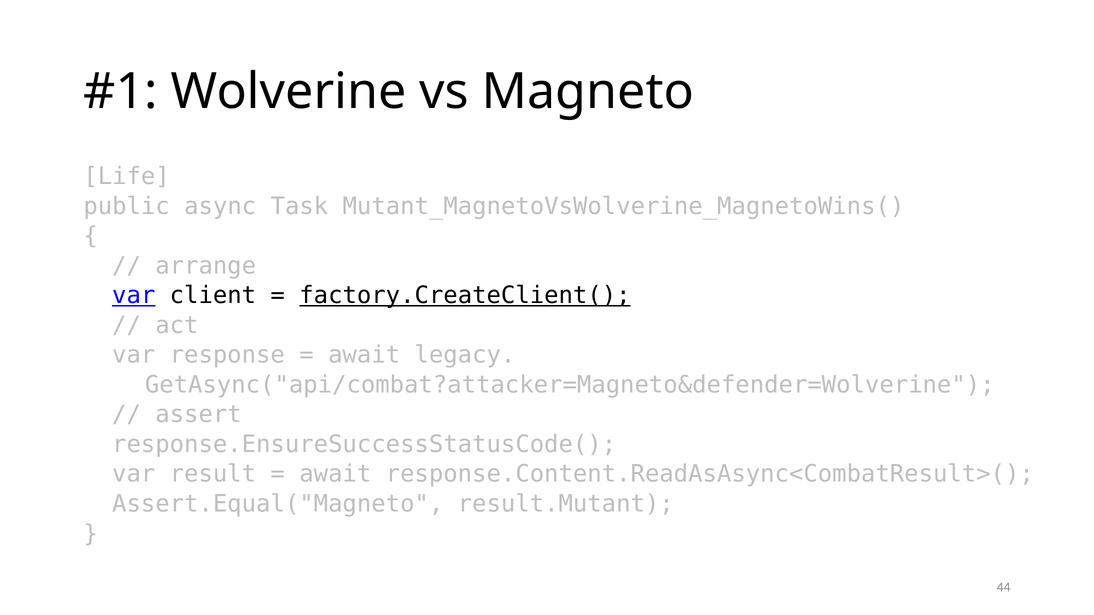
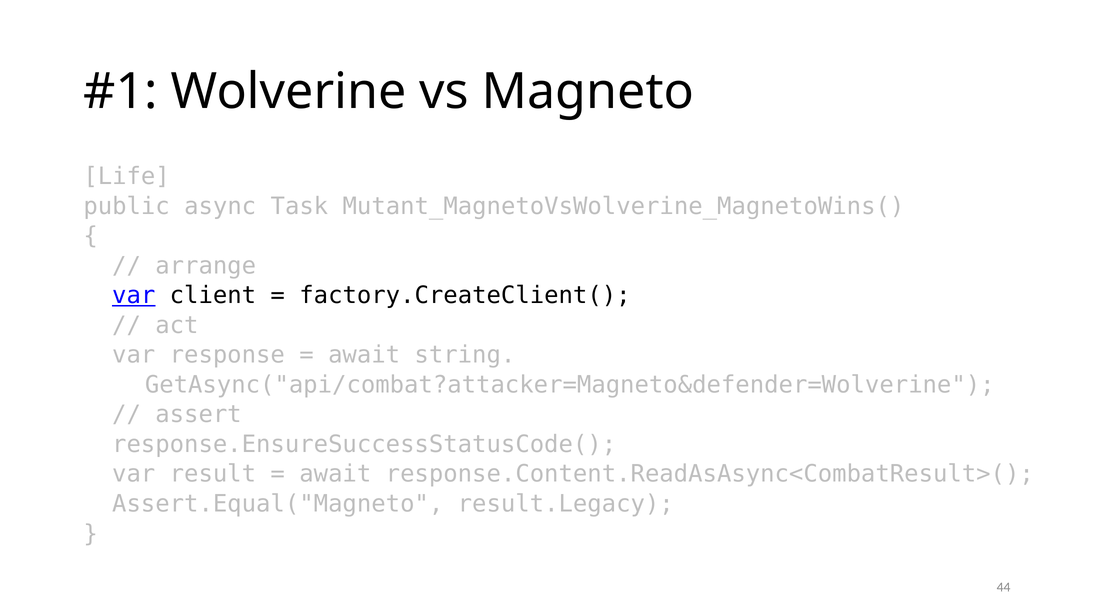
factory.CreateClient( underline: present -> none (465, 296)
legacy: legacy -> string (465, 355)
result.Mutant: result.Mutant -> result.Legacy (566, 504)
